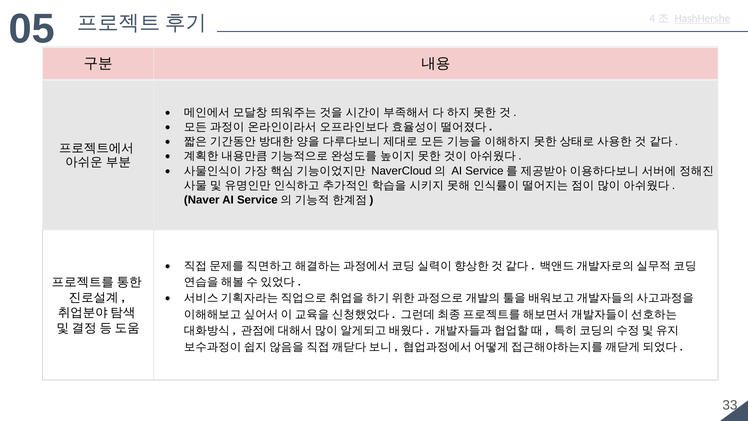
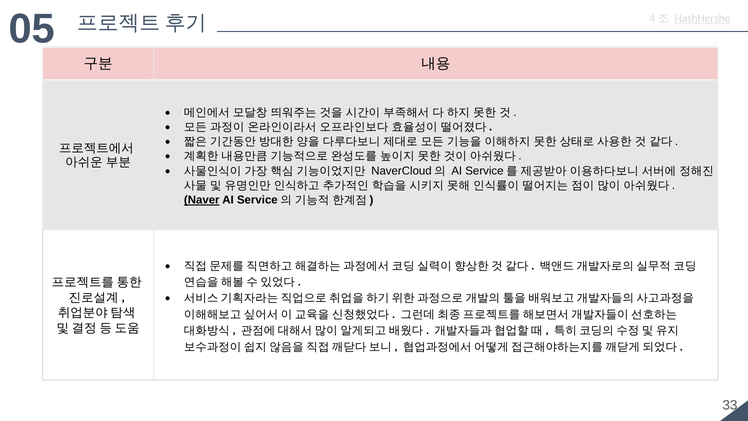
Naver underline: none -> present (202, 200)
